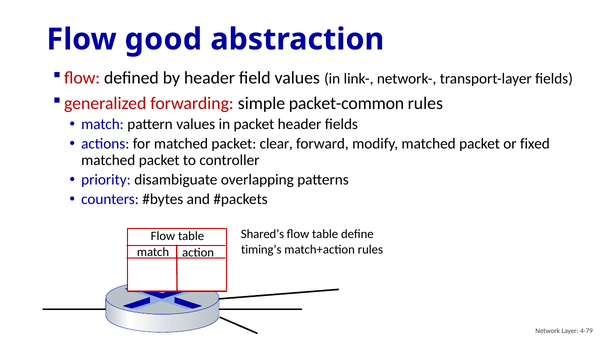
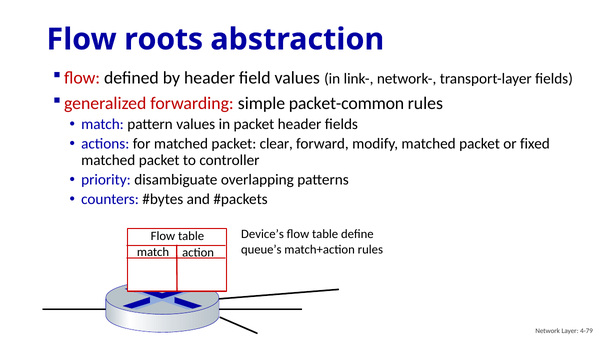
good: good -> roots (164, 39)
Shared’s: Shared’s -> Device’s (262, 235)
timing’s: timing’s -> queue’s (261, 250)
